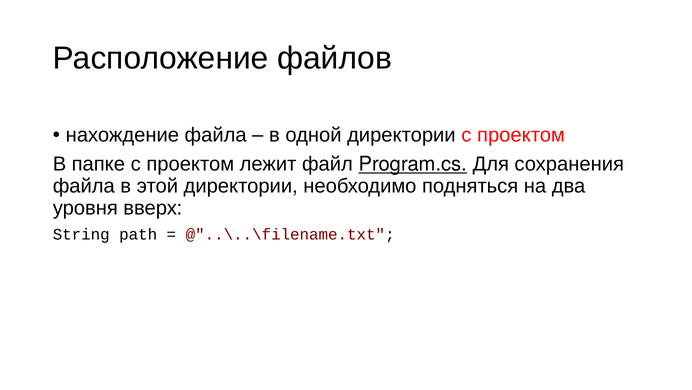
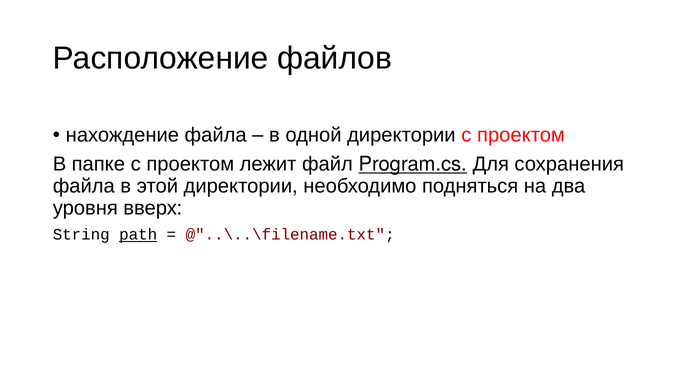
path underline: none -> present (138, 234)
